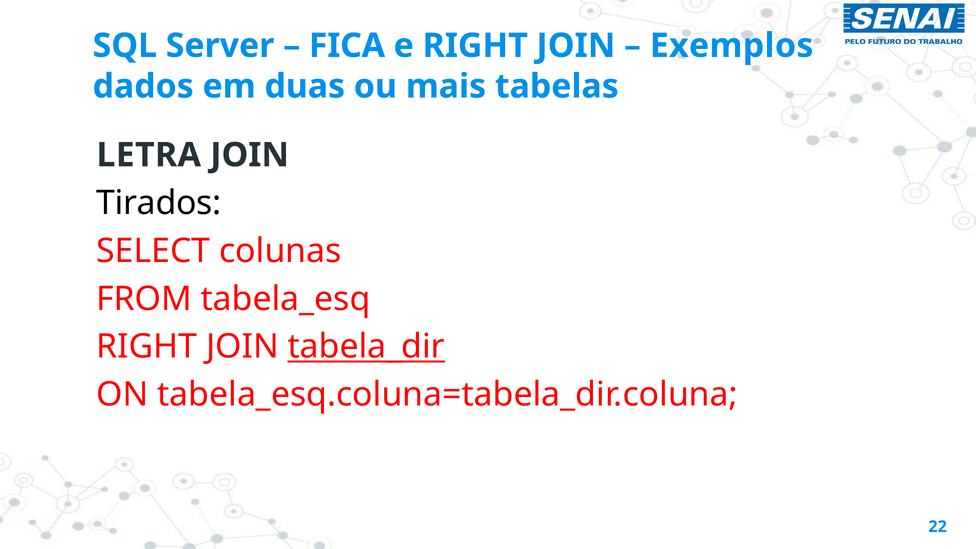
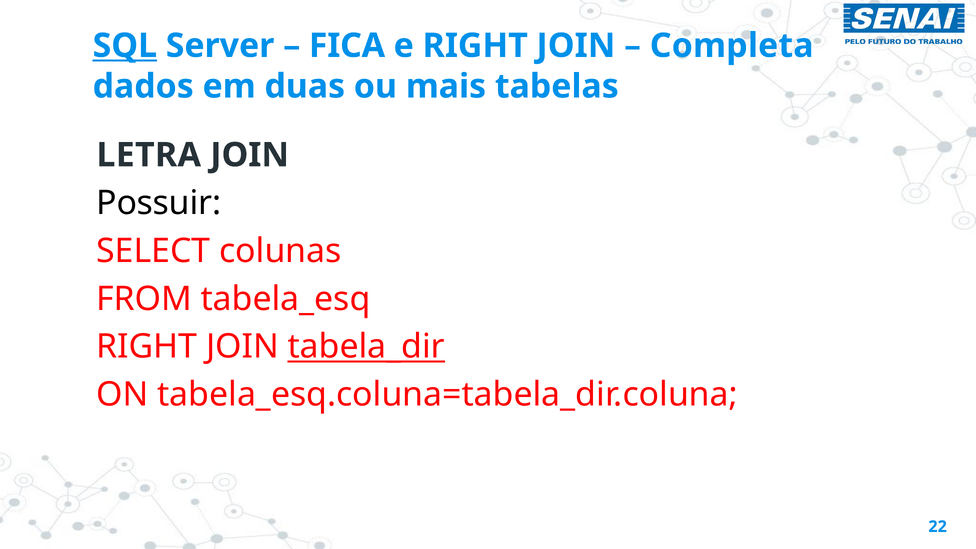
SQL underline: none -> present (125, 46)
Exemplos: Exemplos -> Completa (732, 46)
Tirados: Tirados -> Possuir (159, 203)
